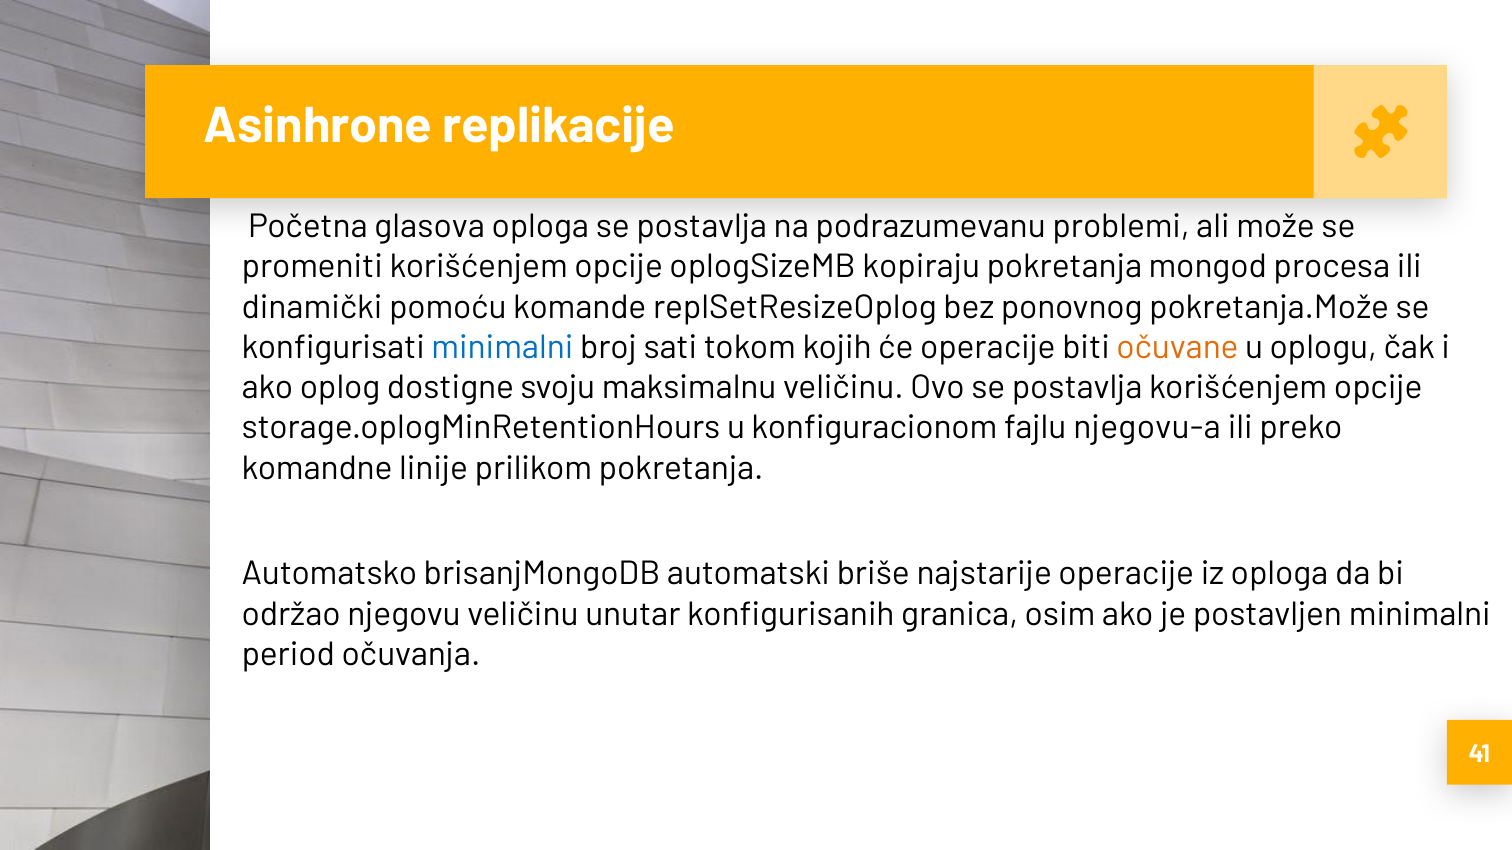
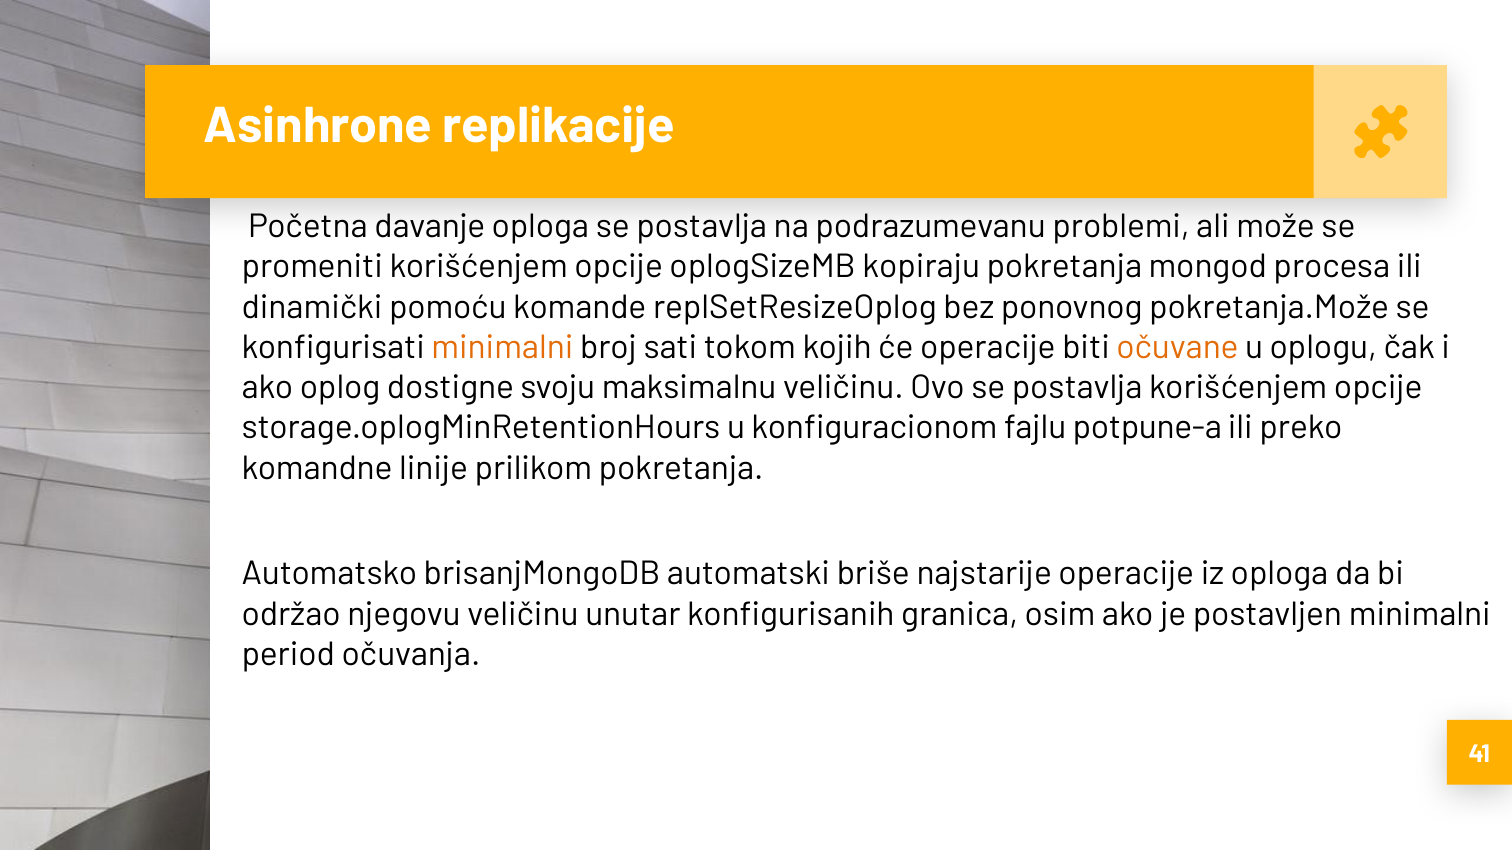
glasova: glasova -> davanje (430, 227)
minimalni colour: blue -> orange (502, 348)
njegovu-a: njegovu-a -> potpune-a (1147, 428)
